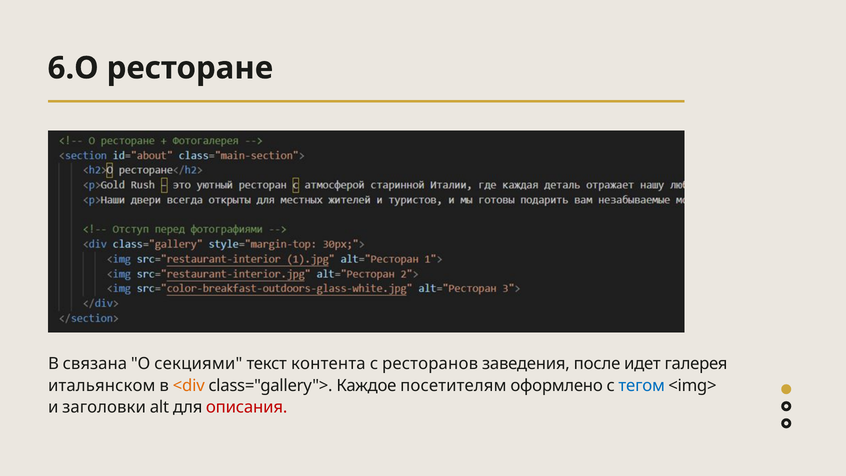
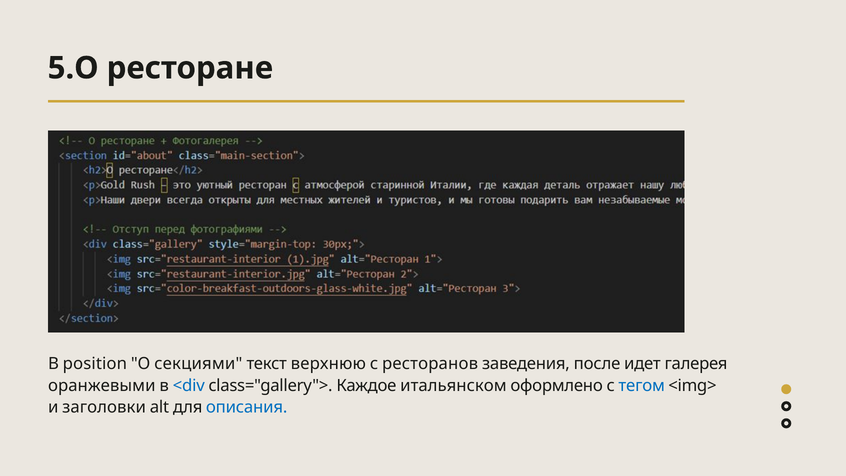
6.О: 6.О -> 5.О (73, 68)
связана: связана -> position (95, 364)
контента: контента -> верхнюю (328, 364)
итальянском: итальянском -> оранжевыми (102, 385)
<div colour: orange -> blue (189, 385)
посетителям: посетителям -> итальянском (453, 385)
описания colour: red -> blue (247, 407)
